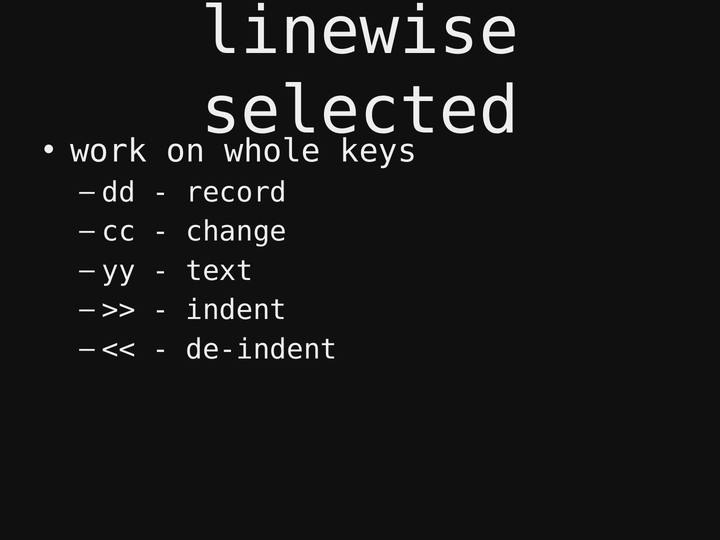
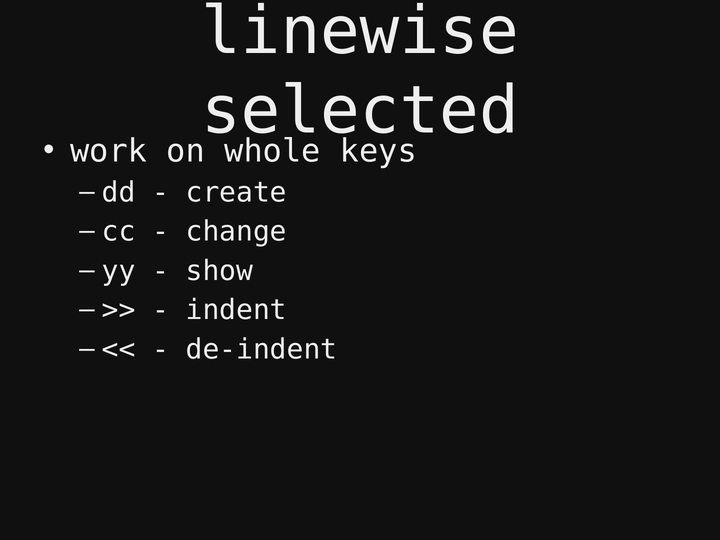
record: record -> create (236, 192)
text: text -> show (219, 271)
